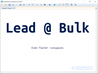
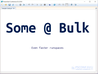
Lead: Lead -> Some (21, 28)
